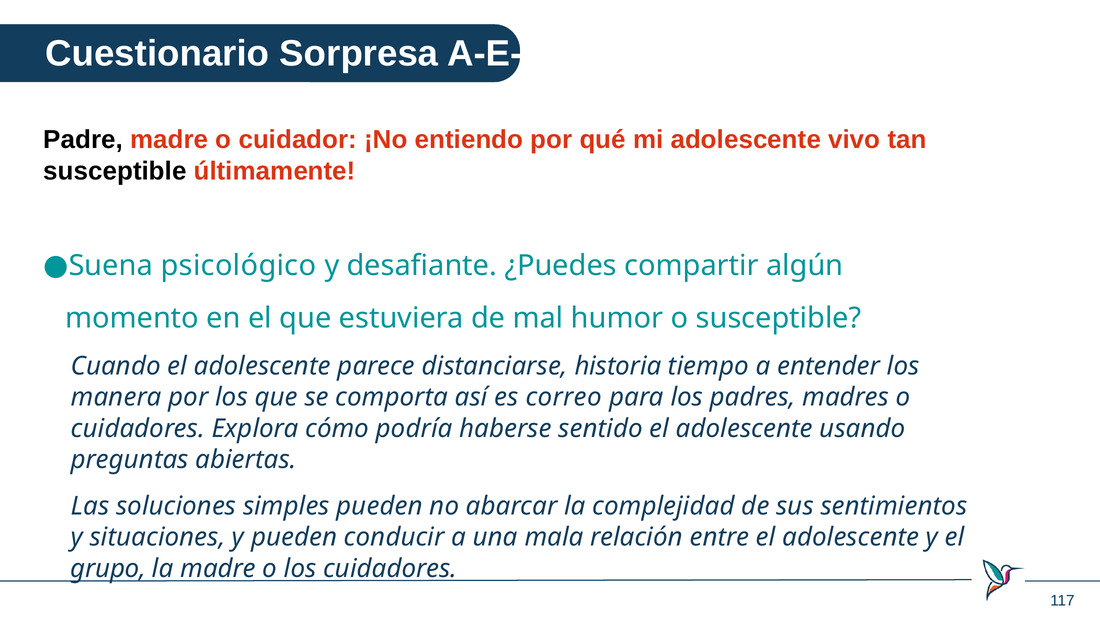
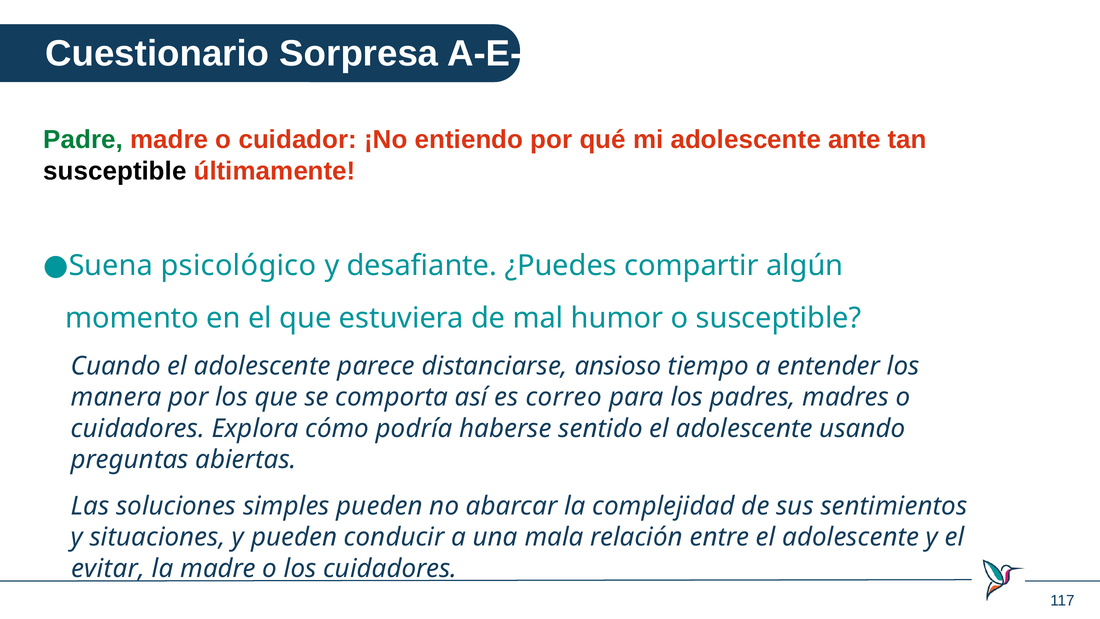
Padre colour: black -> green (83, 140)
vivo: vivo -> ante (854, 140)
historia: historia -> ansioso (618, 366)
grupo: grupo -> evitar (108, 568)
